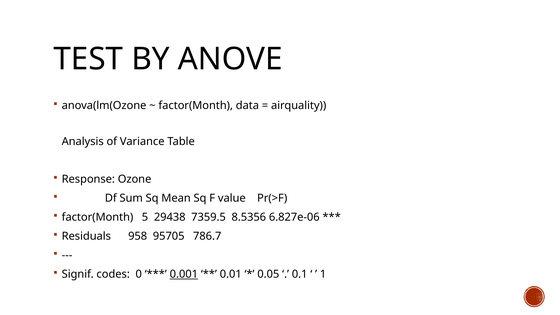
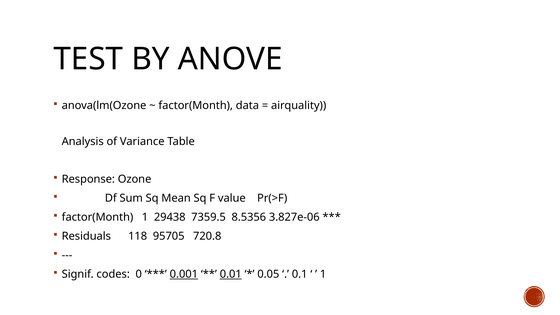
factor(Month 5: 5 -> 1 (145, 217)
6.827e-06: 6.827e-06 -> 3.827e-06 (294, 217)
958: 958 -> 118 (138, 236)
786.7: 786.7 -> 720.8 (207, 236)
0.01 underline: none -> present (231, 274)
